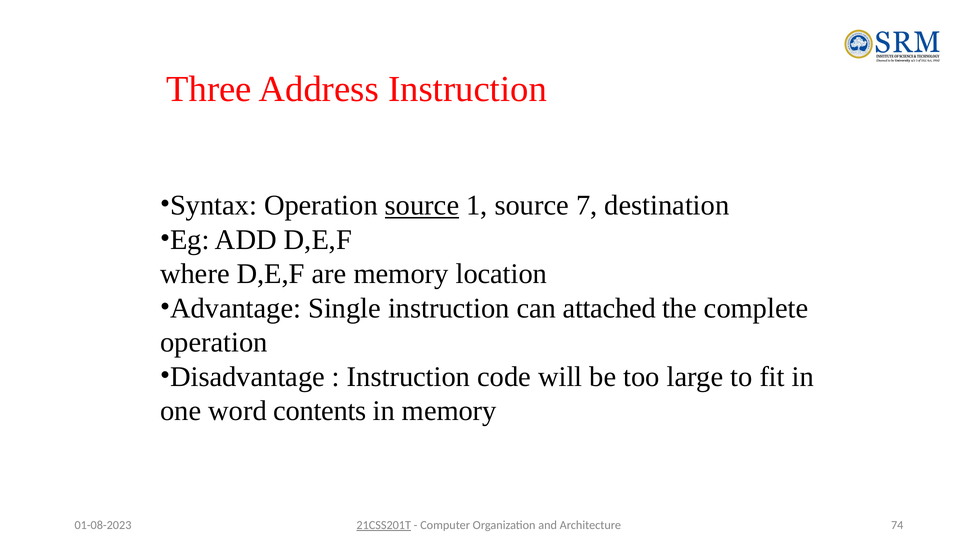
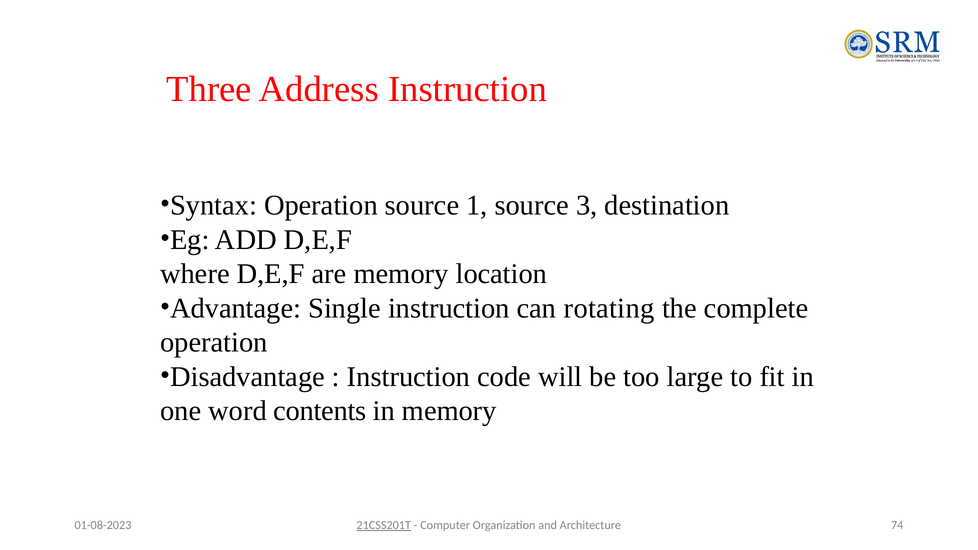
source underline: present -> none (422, 205)
7: 7 -> 3 (587, 205)
attached: attached -> rotating (609, 308)
